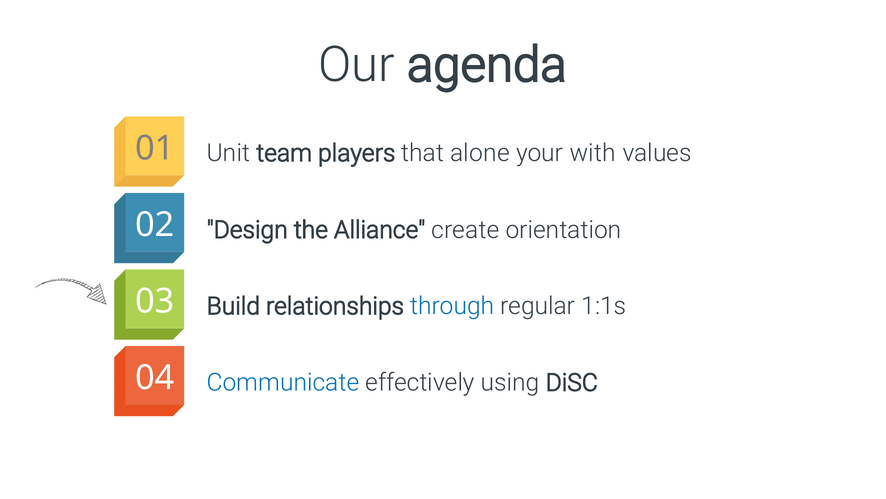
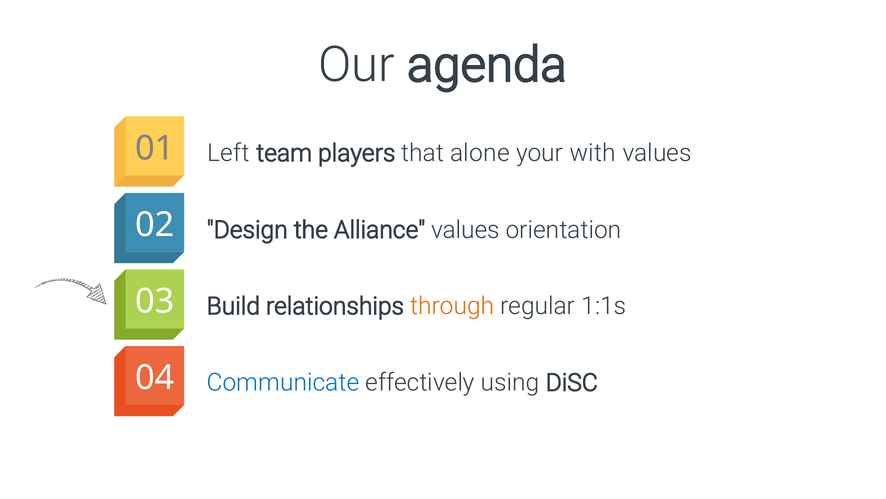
Unit: Unit -> Left (228, 153)
Alliance create: create -> values (465, 230)
through colour: blue -> orange (452, 306)
